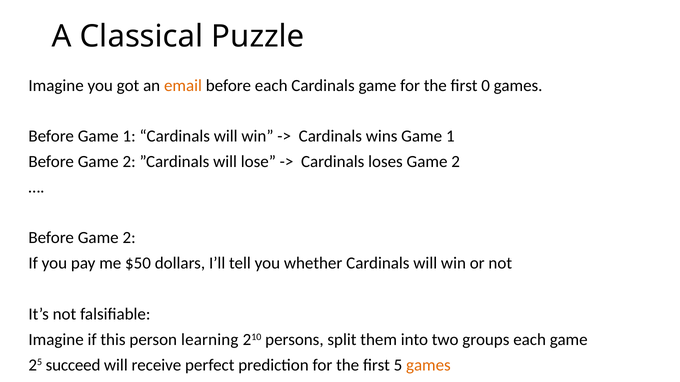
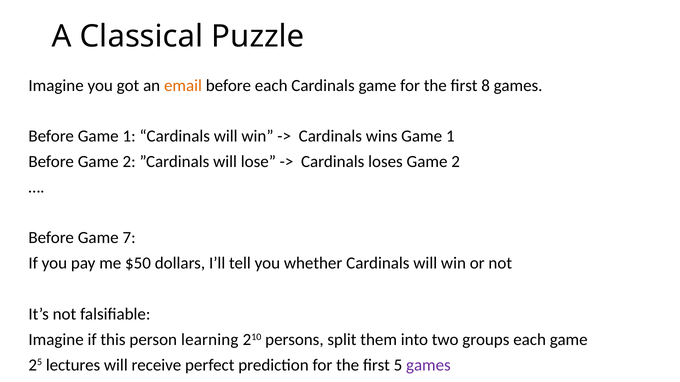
0: 0 -> 8 (486, 86)
2: 2 -> 7 (129, 238)
succeed: succeed -> lectures (73, 365)
games colour: orange -> purple (428, 365)
